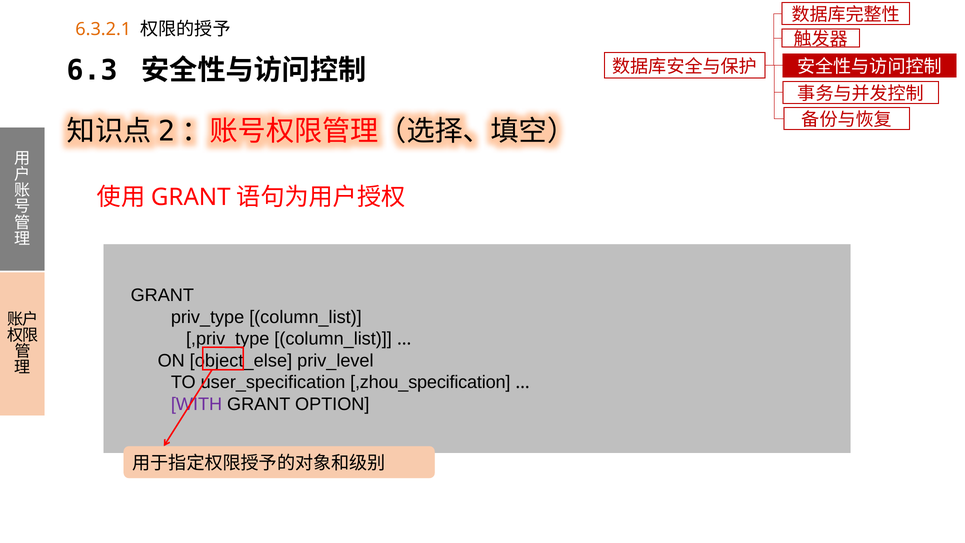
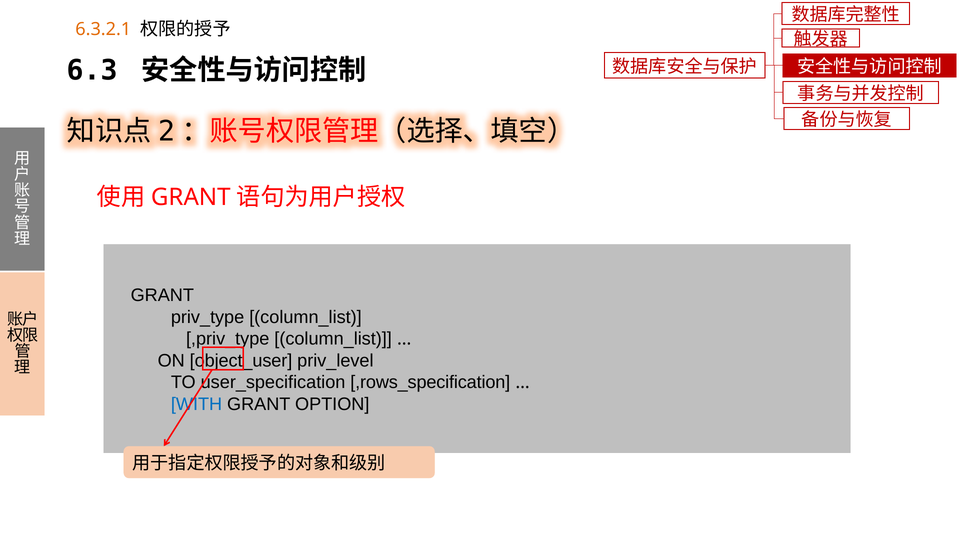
object_else: object_else -> object_user (241, 361)
,zhou_specification: ,zhou_specification -> ,rows_specification (430, 382)
WITH colour: purple -> blue (197, 404)
